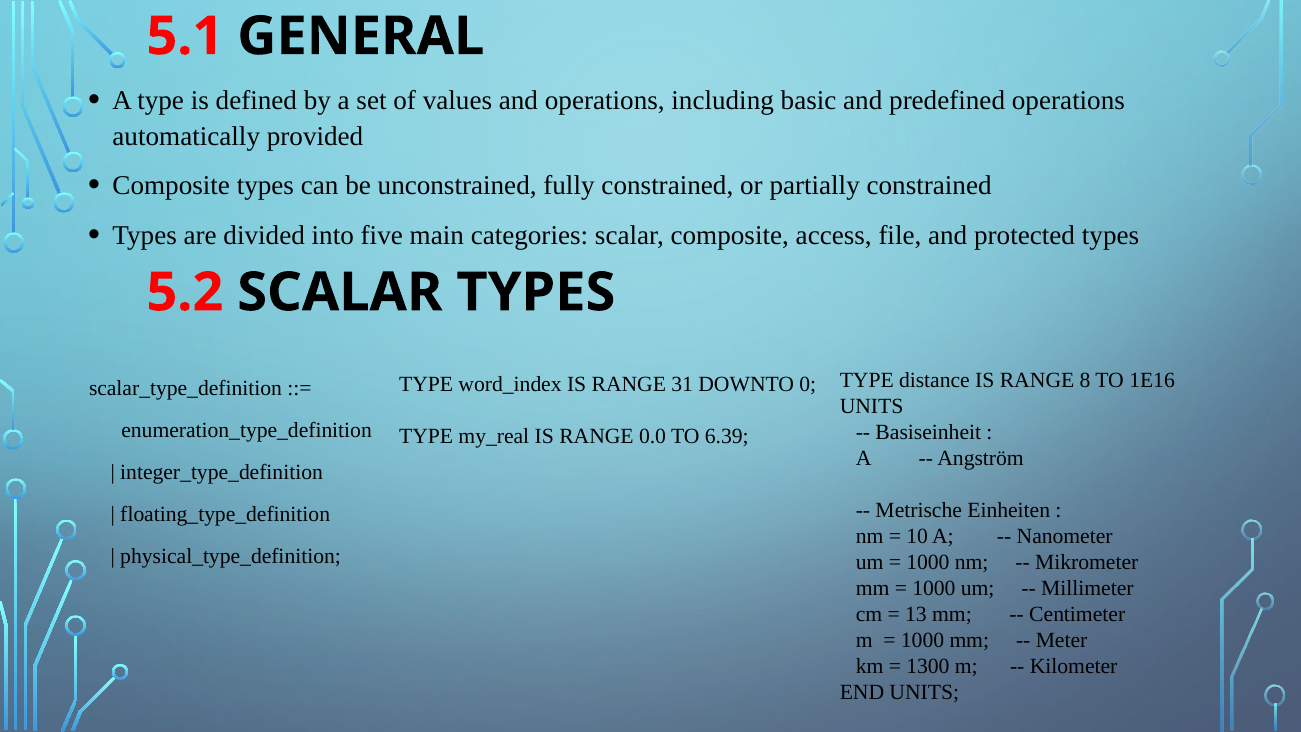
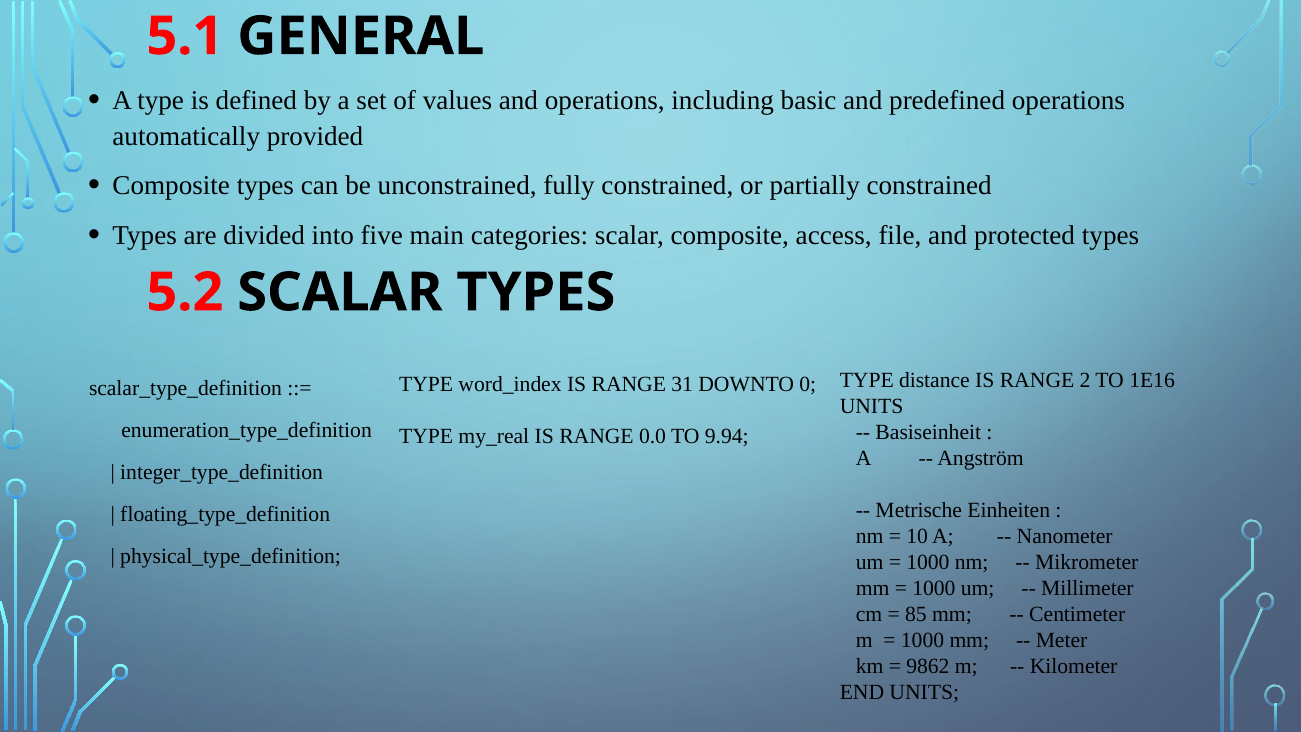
8: 8 -> 2 (1085, 380)
6.39: 6.39 -> 9.94 (727, 436)
13: 13 -> 85 (916, 615)
1300: 1300 -> 9862 (928, 667)
